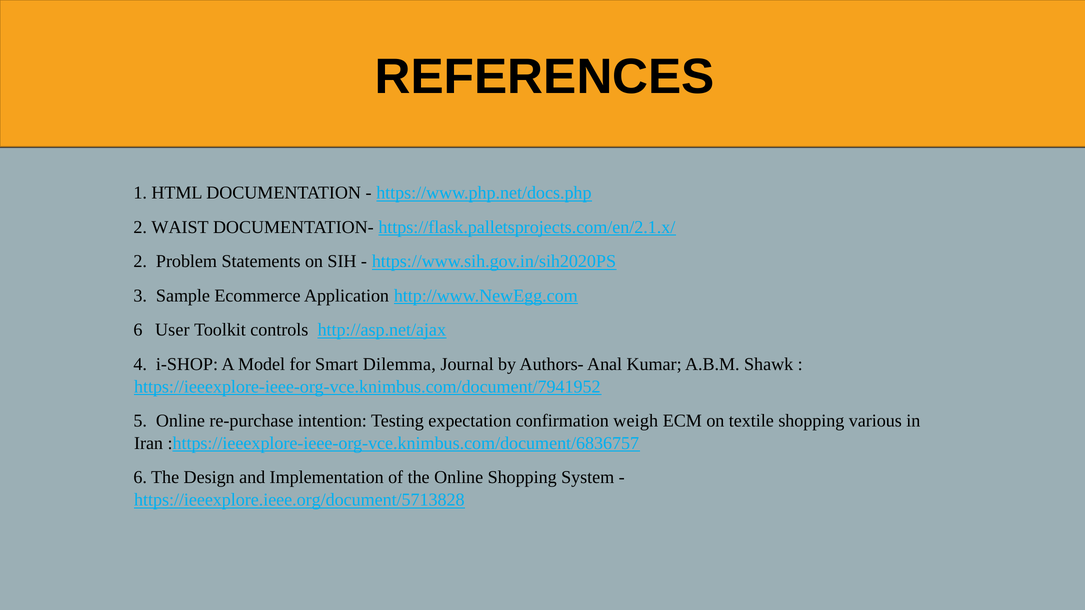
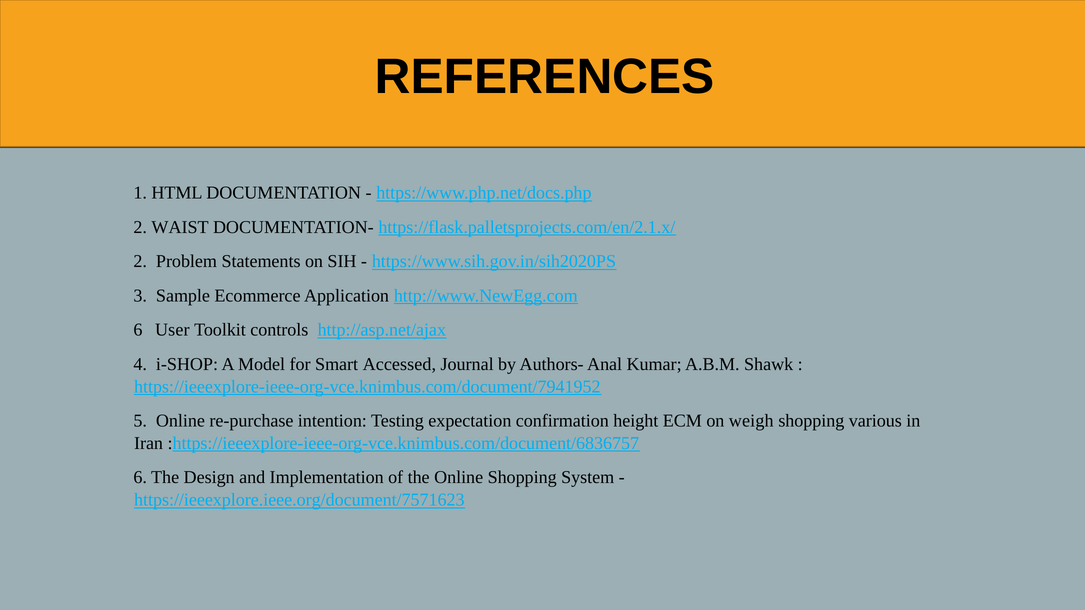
Dilemma: Dilemma -> Accessed (399, 364)
weigh: weigh -> height (636, 421)
textile: textile -> weigh (751, 421)
https://ieeexplore.ieee.org/document/5713828: https://ieeexplore.ieee.org/document/5713828 -> https://ieeexplore.ieee.org/document/7571623 (299, 500)
